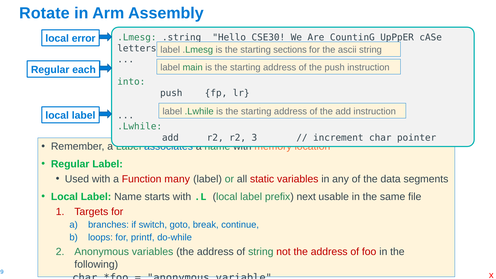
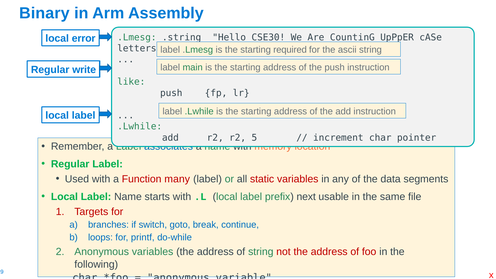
Rotate: Rotate -> Binary (44, 13)
sections: sections -> required (290, 50)
each: each -> write (84, 70)
into: into -> like (131, 82)
3: 3 -> 5 (254, 138)
